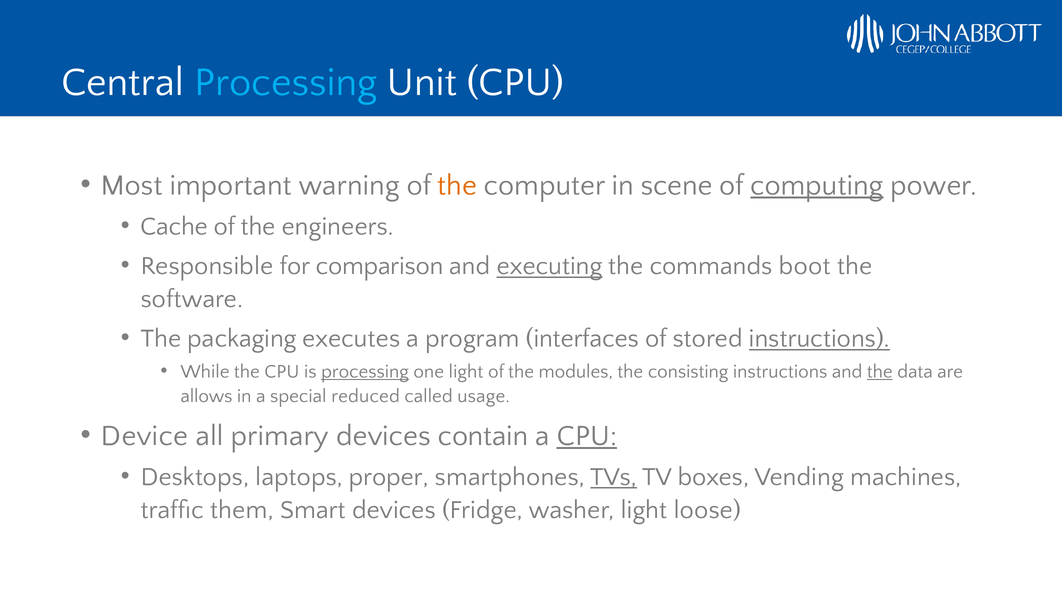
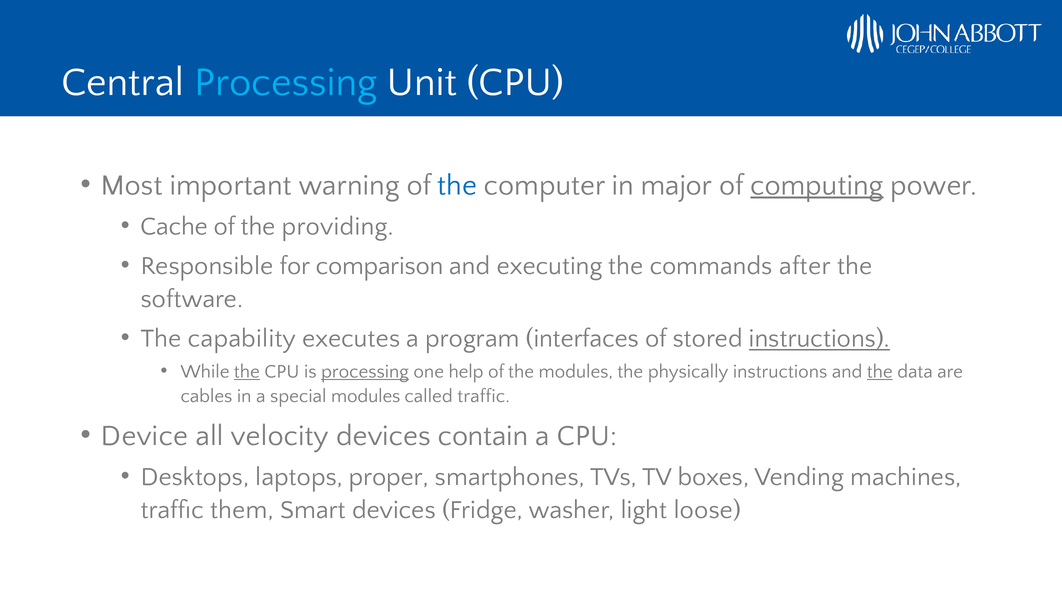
the colour: orange -> blue (457, 185)
scene: scene -> major (676, 185)
engineers: engineers -> providing (338, 226)
executing underline: present -> none (550, 266)
boot: boot -> after (805, 266)
packaging: packaging -> capability (242, 338)
the underline: none -> present (247, 371)
one light: light -> help (466, 371)
consisting: consisting -> physically (688, 371)
allows: allows -> cables (206, 396)
special reduced: reduced -> modules (366, 396)
called usage: usage -> traffic (484, 396)
primary: primary -> velocity (280, 435)
CPU underline: present -> none (587, 435)
TVs underline: present -> none (614, 476)
